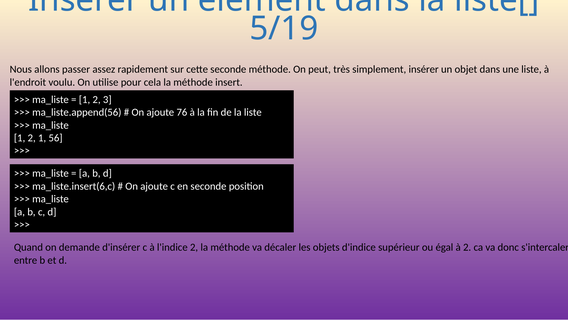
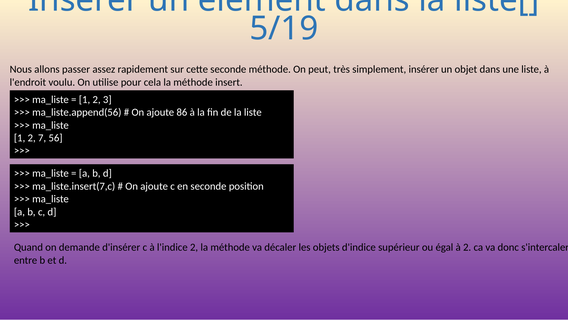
76: 76 -> 86 (182, 112)
2 1: 1 -> 7 (42, 138)
ma_liste.insert(6,c: ma_liste.insert(6,c -> ma_liste.insert(7,c (74, 186)
